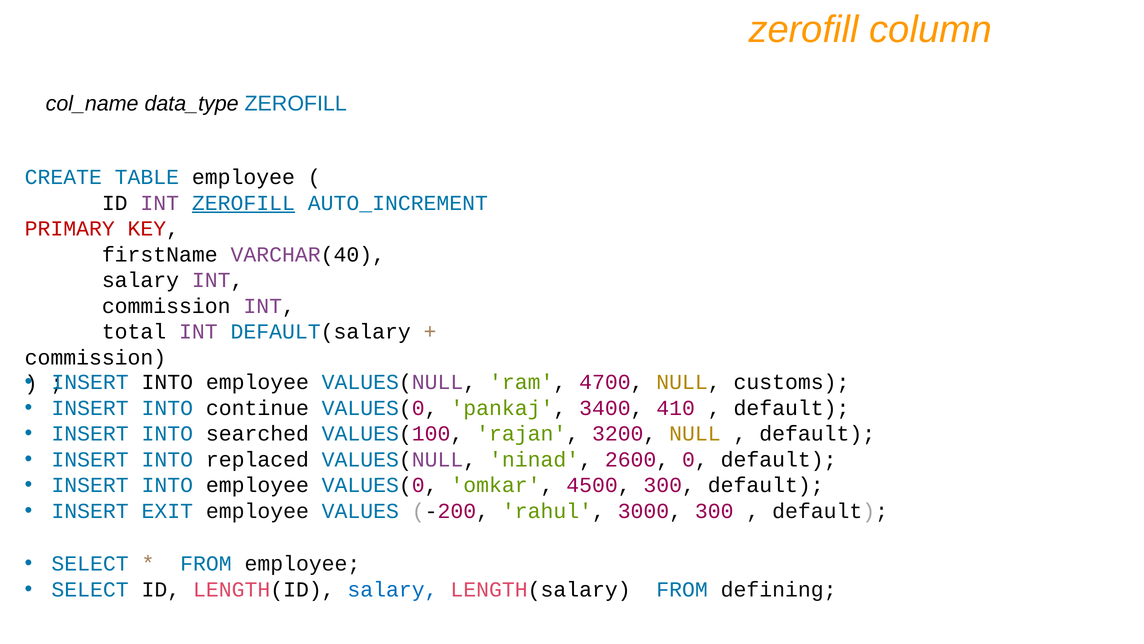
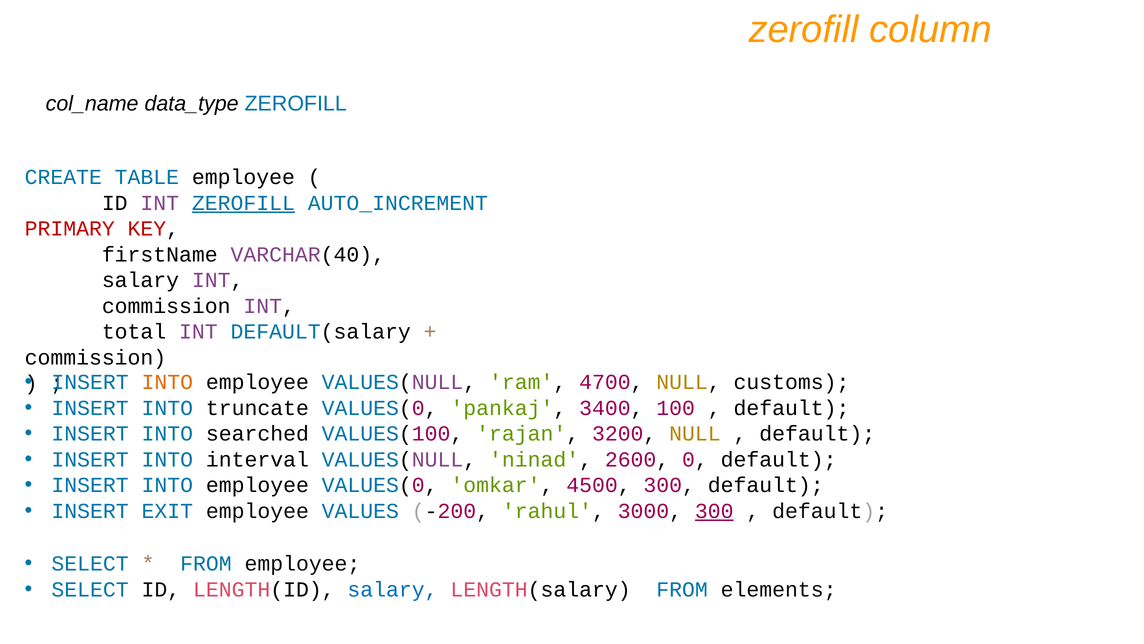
INTO colour: black -> orange (167, 382)
continue: continue -> truncate (257, 408)
410: 410 -> 100 (676, 408)
replaced: replaced -> interval (257, 459)
300 underline: none -> present (714, 511)
defining: defining -> elements (779, 589)
